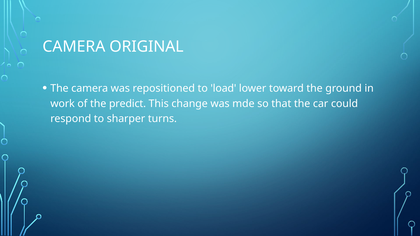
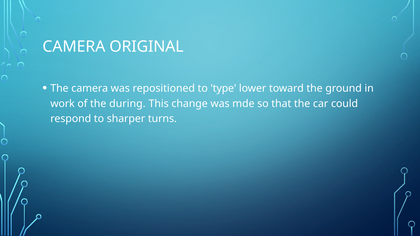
load: load -> type (223, 89)
predict: predict -> during (127, 104)
